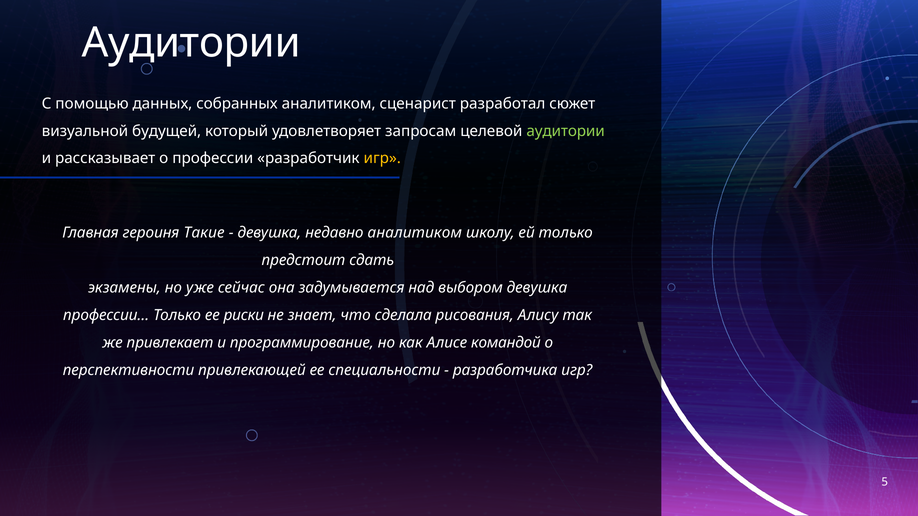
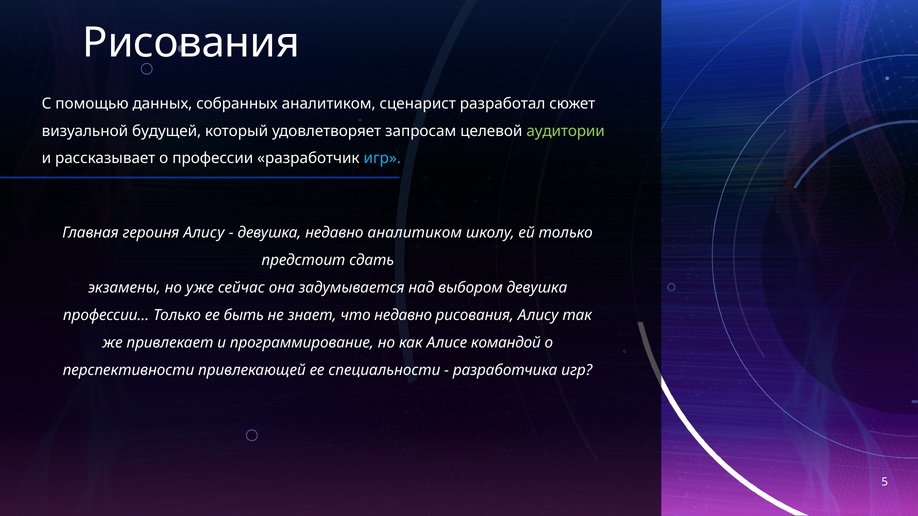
Аудитории: Аудитории -> Рисования (191, 43)
игр colour: yellow -> light blue (382, 159)
героиня Такие: Такие -> Алису (204, 233)
риски: риски -> быть (244, 315)
что сделала: сделала -> недавно (403, 315)
